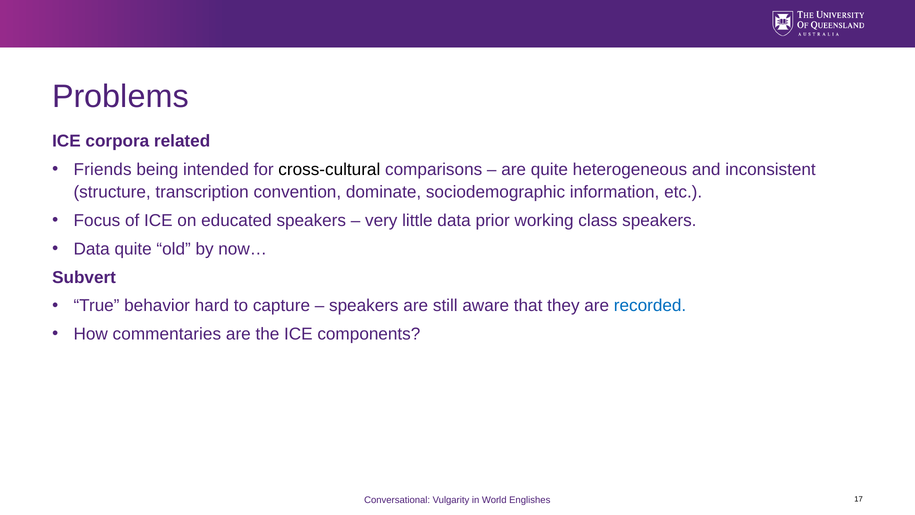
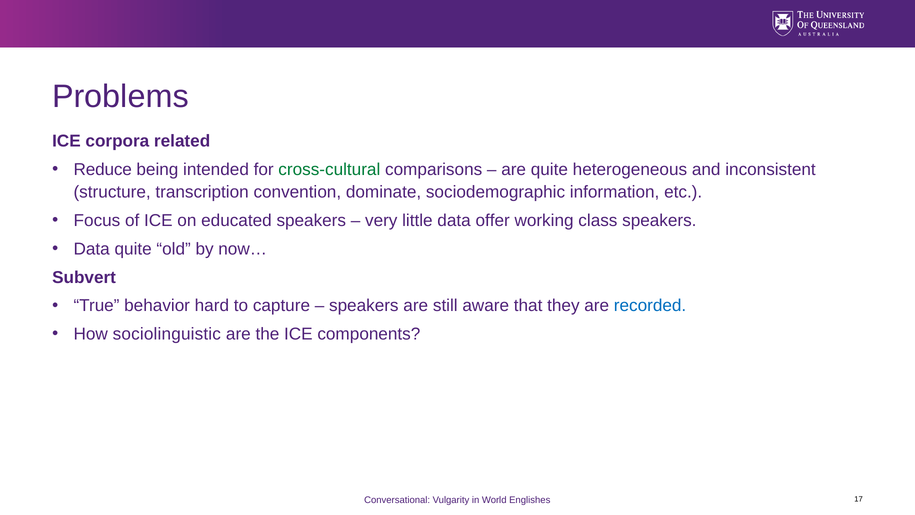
Friends: Friends -> Reduce (103, 170)
cross-cultural colour: black -> green (329, 170)
prior: prior -> offer (493, 221)
commentaries: commentaries -> sociolinguistic (167, 334)
